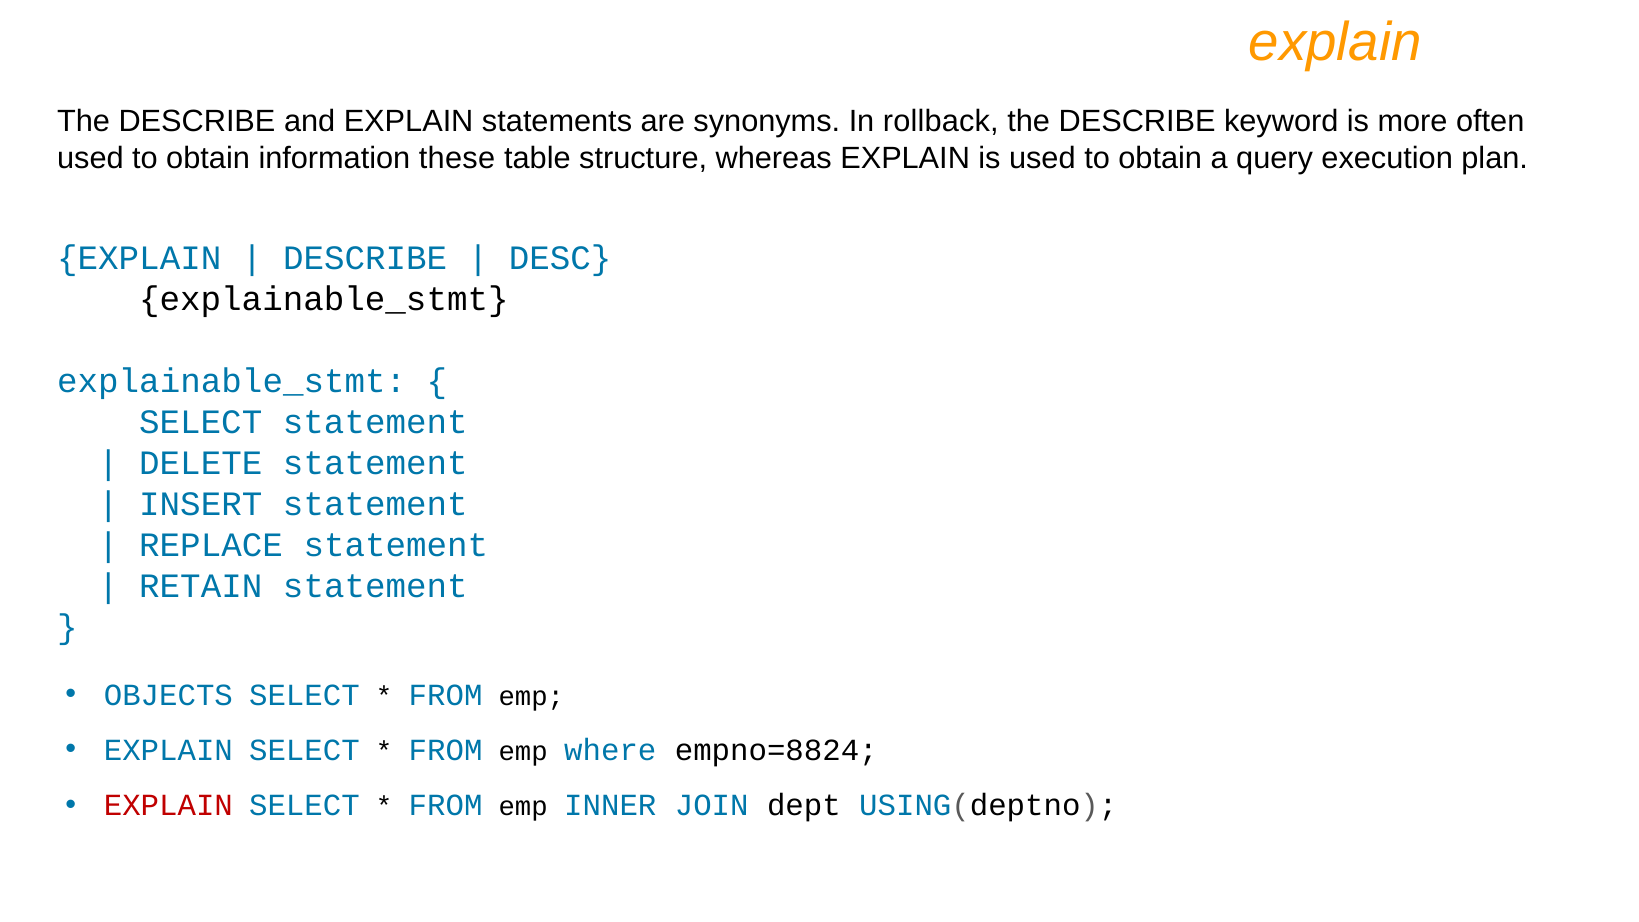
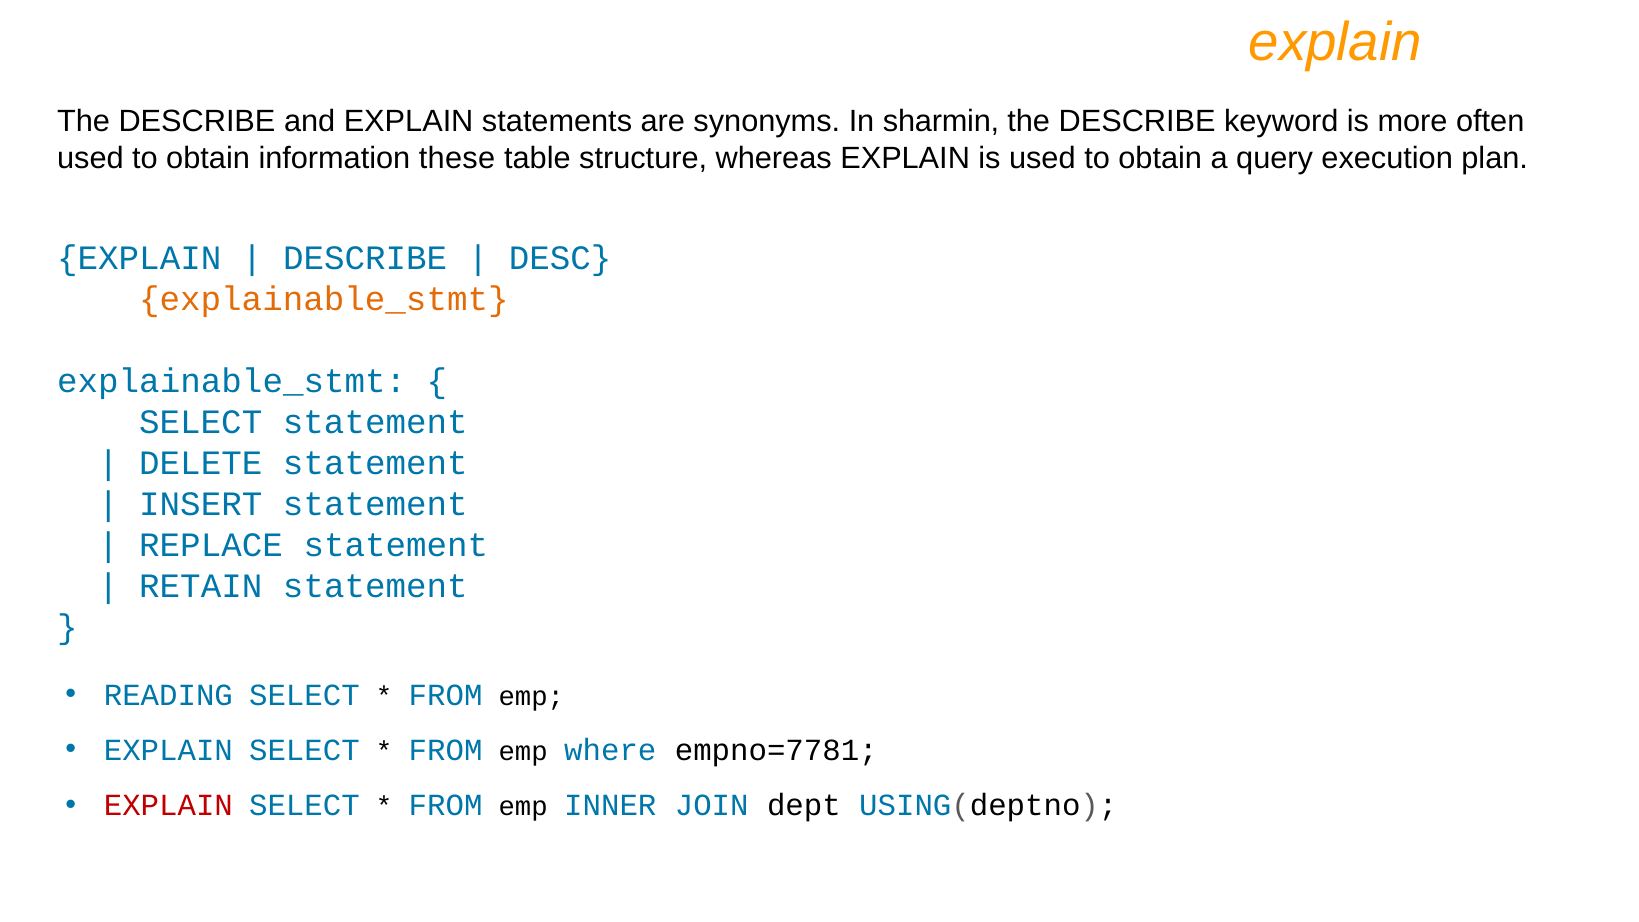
rollback: rollback -> sharmin (941, 121)
explainable_stmt colour: black -> orange (324, 299)
OBJECTS: OBJECTS -> READING (168, 695)
empno=8824: empno=8824 -> empno=7781 (776, 750)
